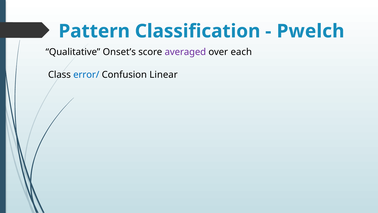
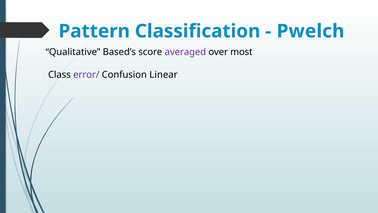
Onset’s: Onset’s -> Based’s (119, 52)
each: each -> most (241, 52)
error/ colour: blue -> purple (86, 75)
